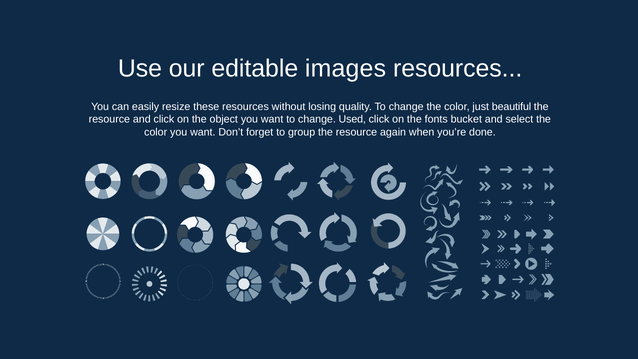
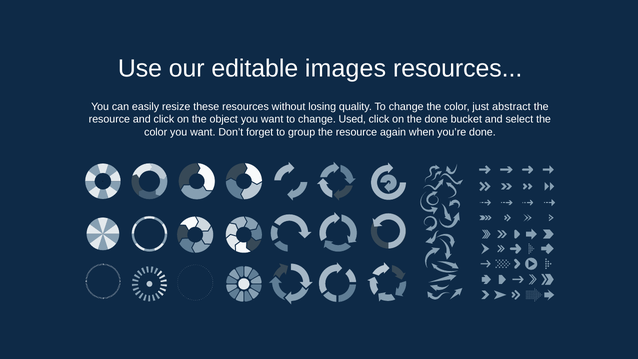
beautiful: beautiful -> abstract (511, 107)
the fonts: fonts -> done (436, 119)
